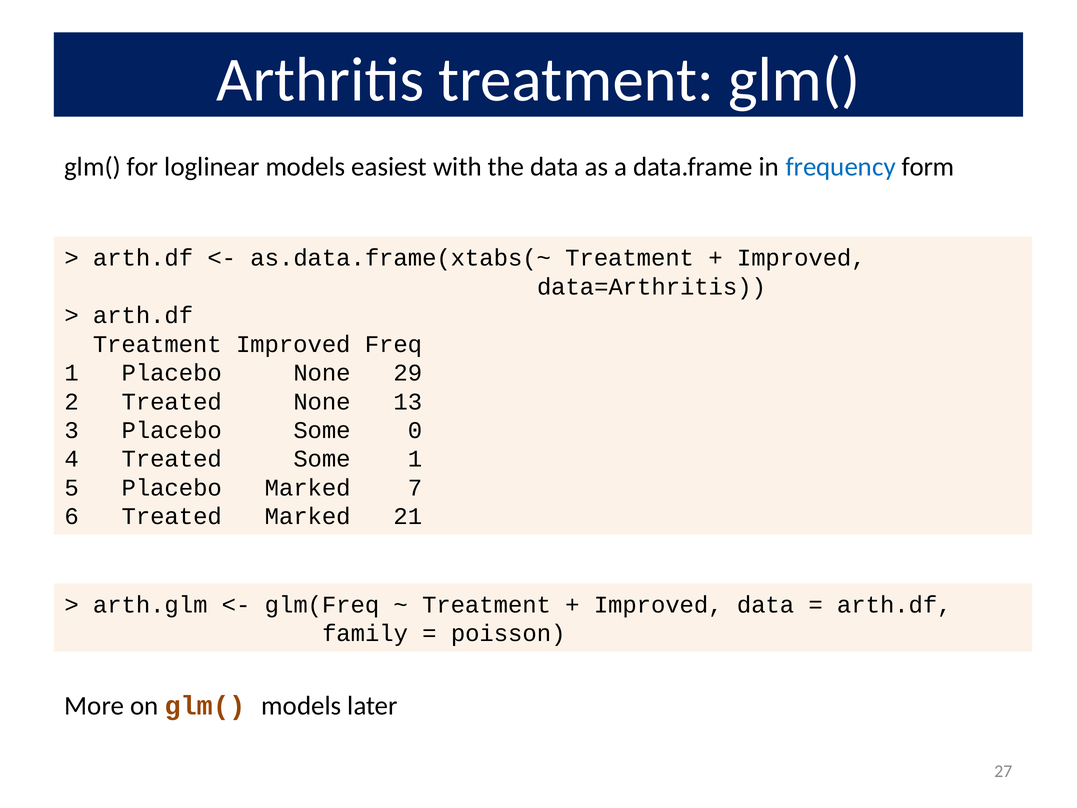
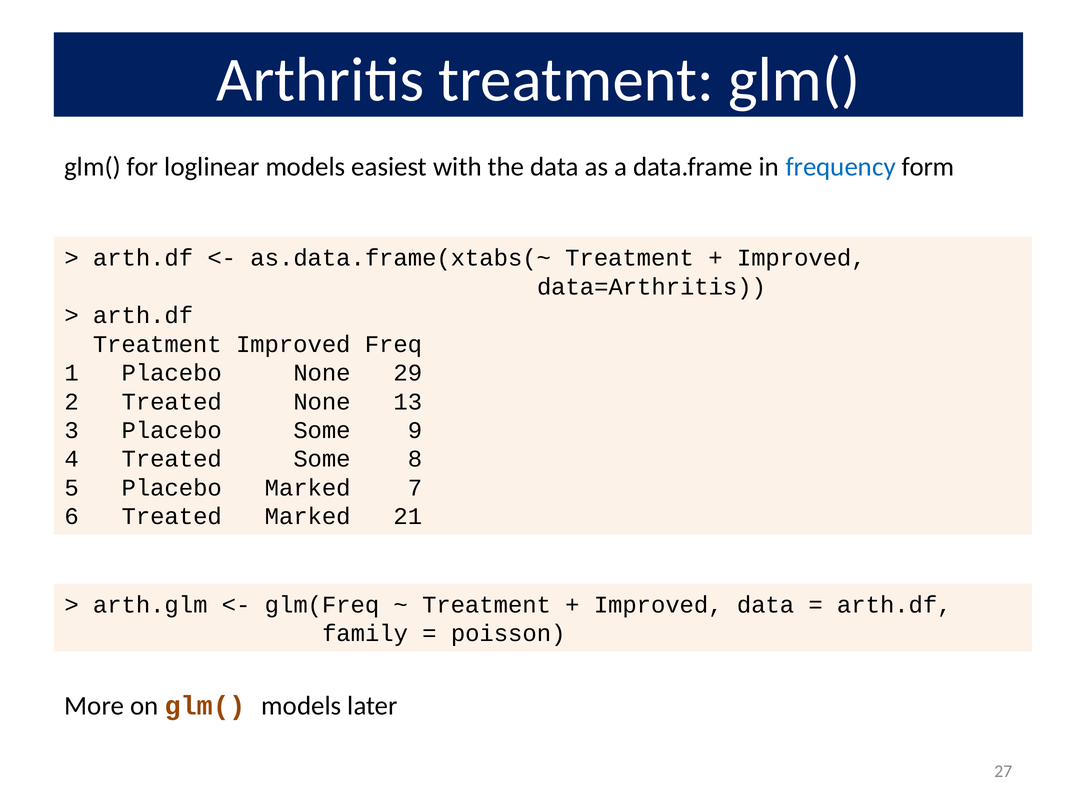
0: 0 -> 9 (415, 430)
Some 1: 1 -> 8 (415, 459)
